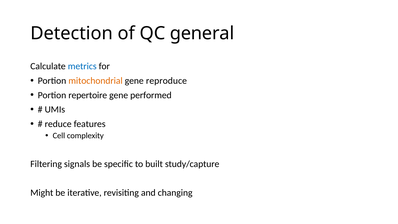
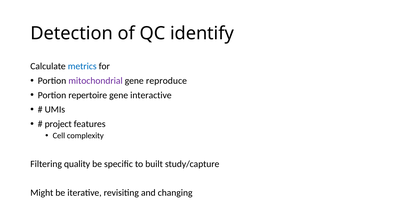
general: general -> identify (202, 33)
mitochondrial colour: orange -> purple (96, 81)
performed: performed -> interactive (151, 95)
reduce: reduce -> project (58, 124)
signals: signals -> quality (77, 164)
